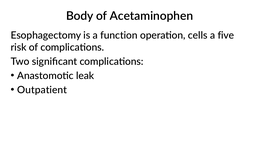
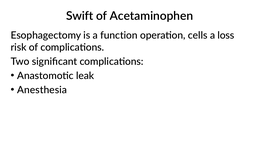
Body: Body -> Swift (80, 16)
five: five -> loss (226, 35)
Outpatient: Outpatient -> Anesthesia (42, 90)
